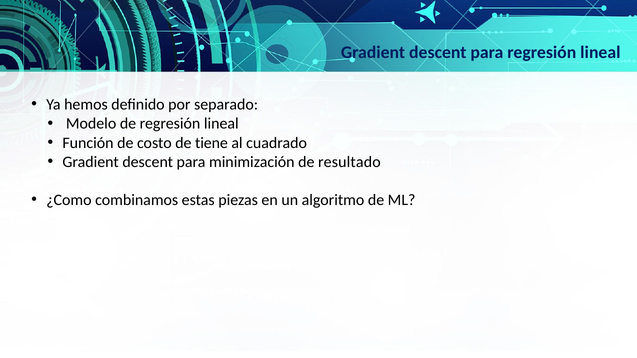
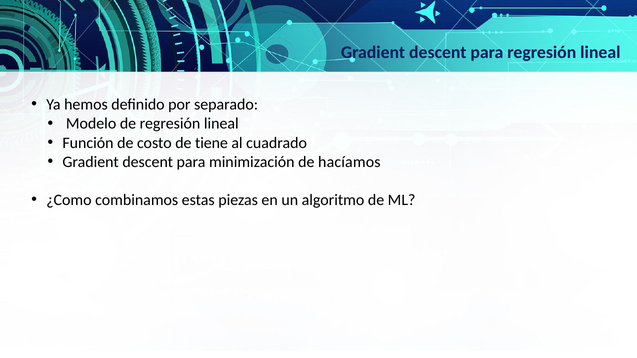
resultado: resultado -> hacíamos (349, 162)
